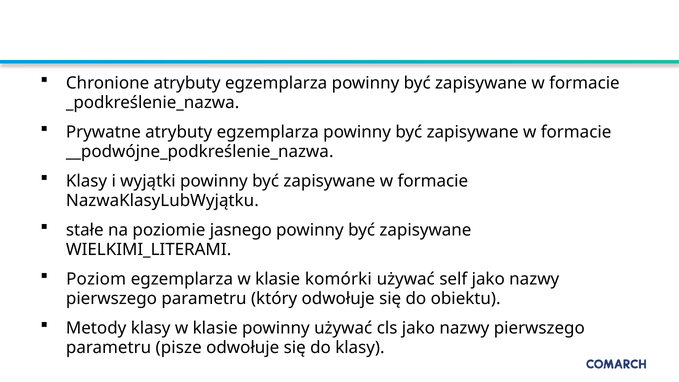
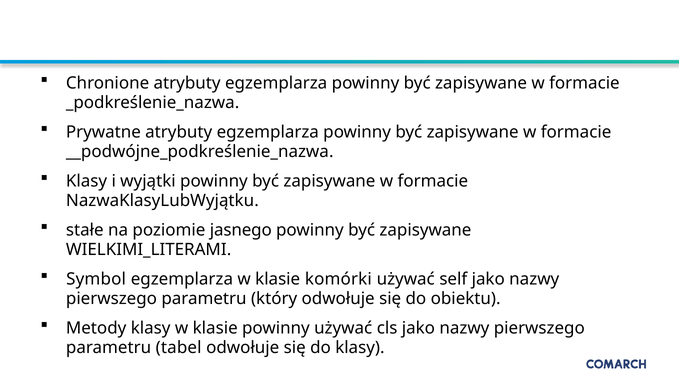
Poziom: Poziom -> Symbol (96, 279)
pisze: pisze -> tabel (179, 348)
